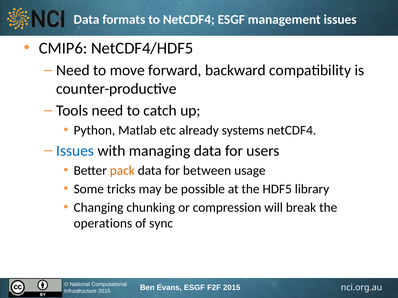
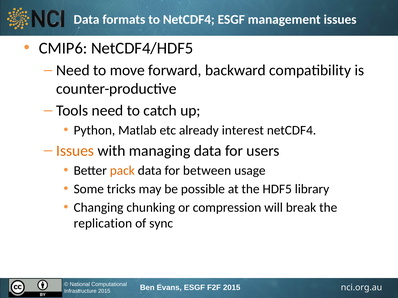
systems: systems -> interest (243, 130)
Issues colour: blue -> orange (75, 151)
operations: operations -> replication (103, 224)
